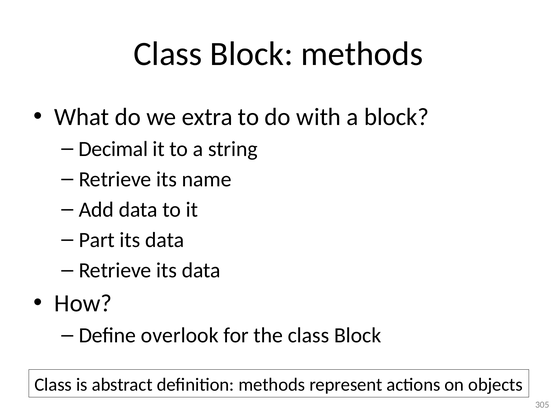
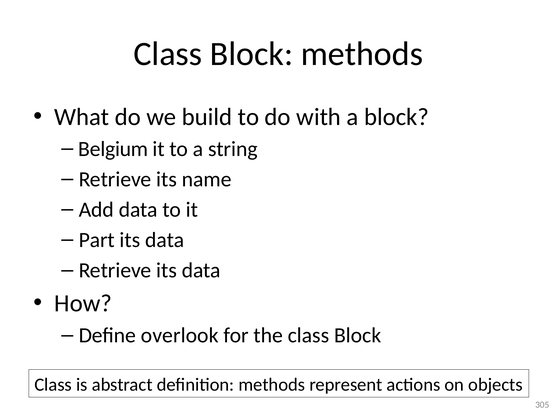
extra: extra -> build (207, 117)
Decimal: Decimal -> Belgium (113, 149)
